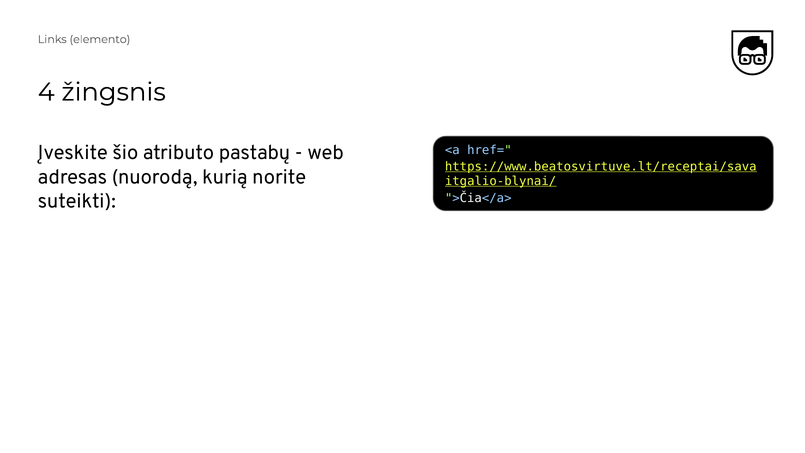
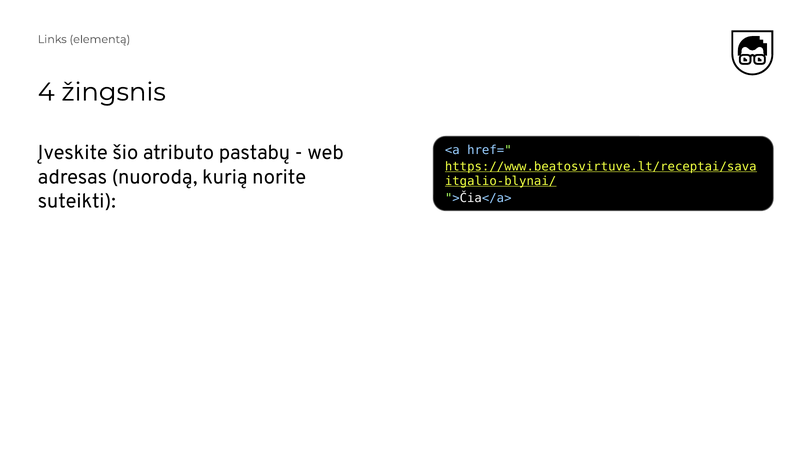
elemento: elemento -> elementą (100, 39)
